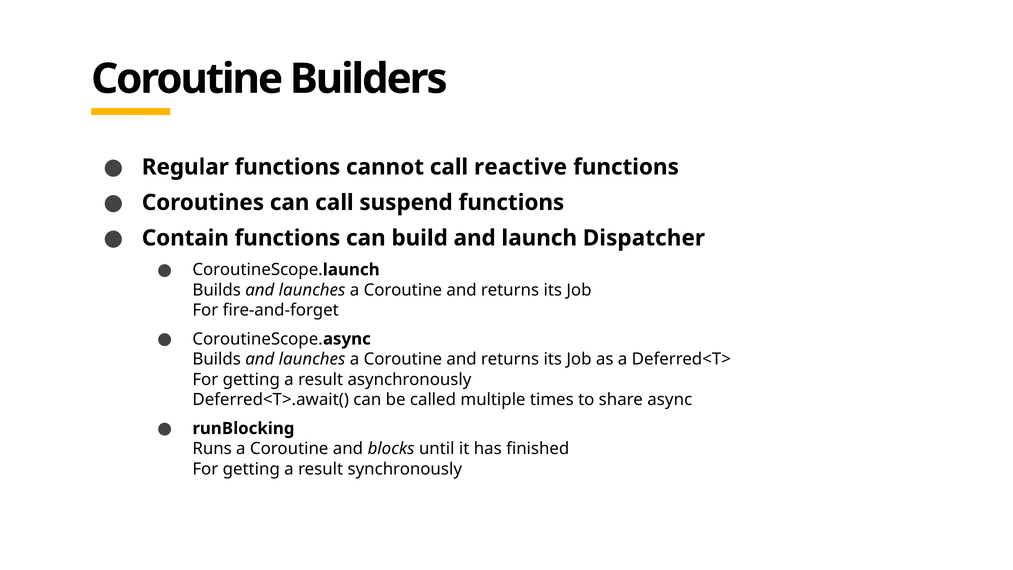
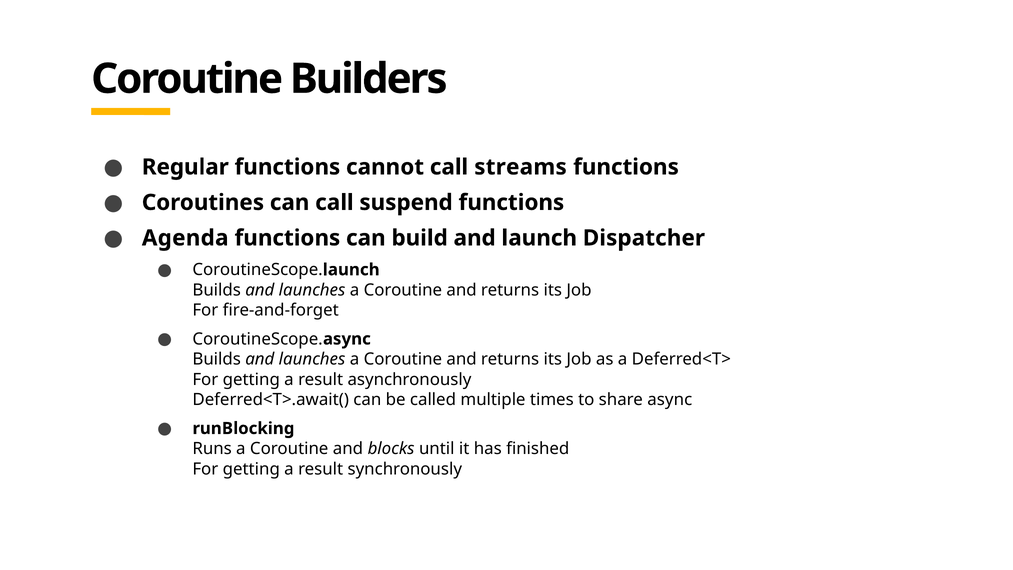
reactive: reactive -> streams (521, 167)
Contain: Contain -> Agenda (185, 238)
